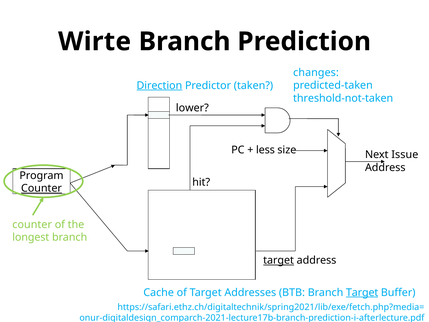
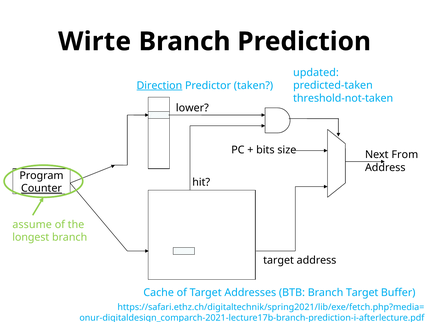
changes: changes -> updated (316, 72)
less: less -> bits (265, 150)
Issue: Issue -> From (405, 155)
counter: counter -> assume (32, 224)
target underline: present -> none (279, 260)
Target underline: present -> none (362, 292)
